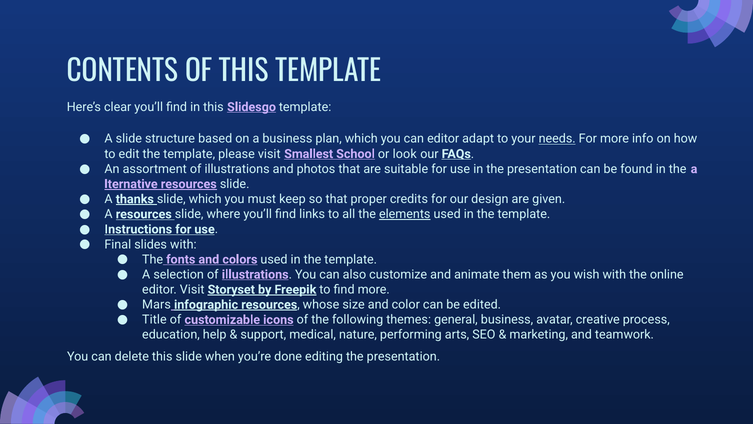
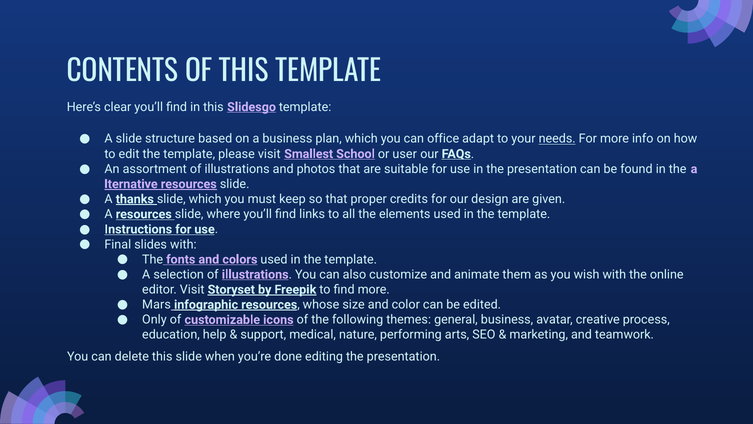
can editor: editor -> office (443, 139)
look: look -> user (405, 154)
elements underline: present -> none (405, 214)
Title: Title -> Only (154, 319)
